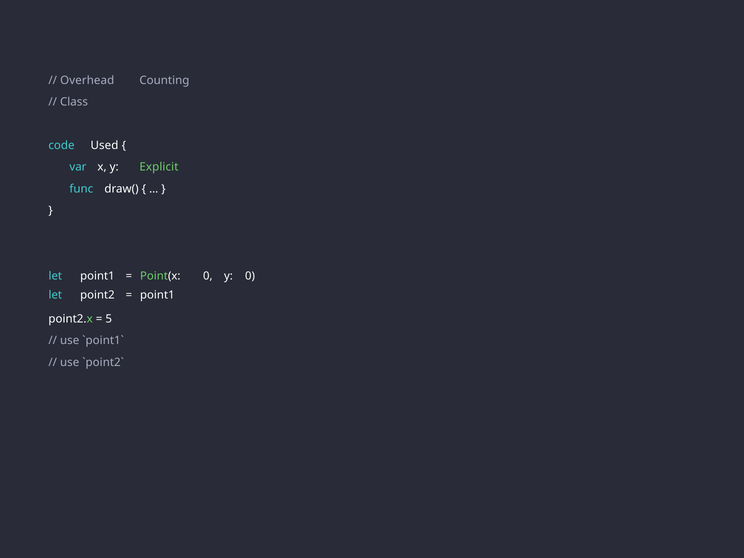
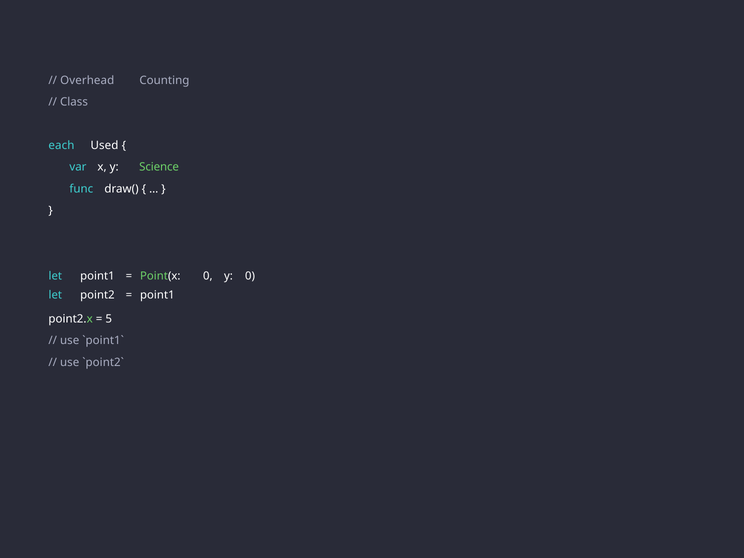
code: code -> each (61, 145)
Explicit: Explicit -> Science (159, 167)
